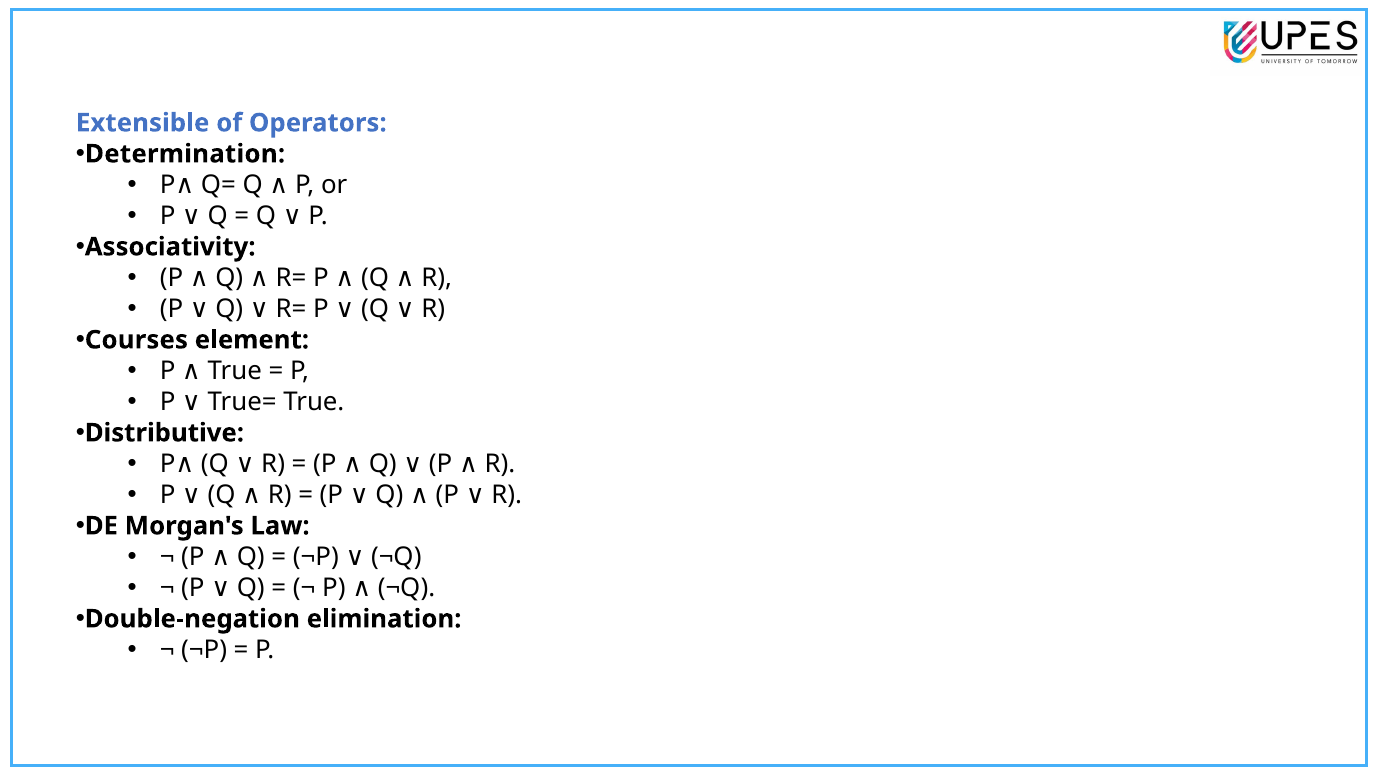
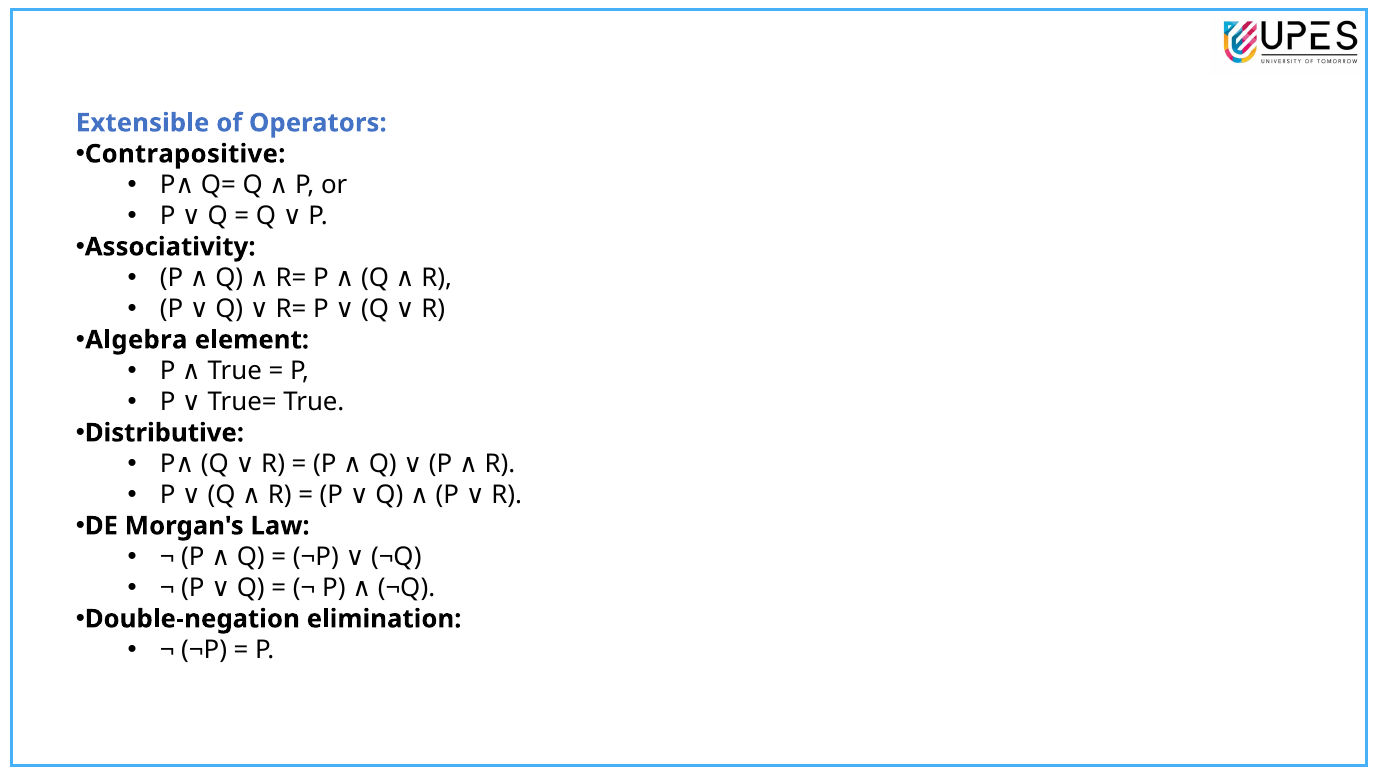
Determination: Determination -> Contrapositive (185, 154)
Courses: Courses -> Algebra (136, 340)
